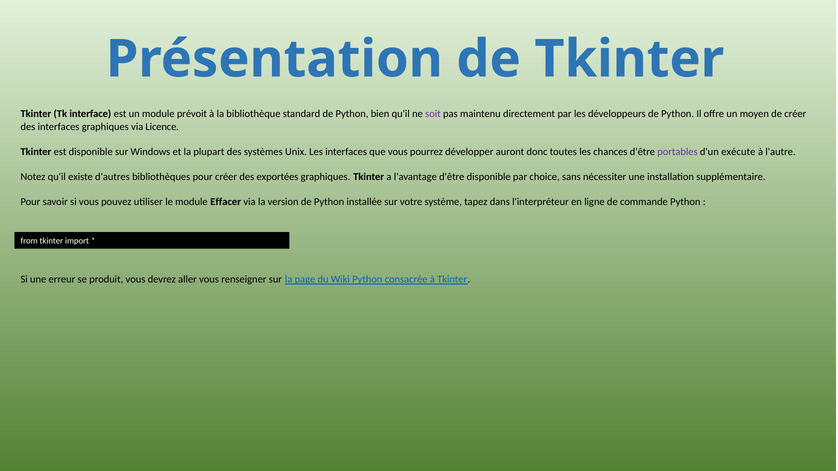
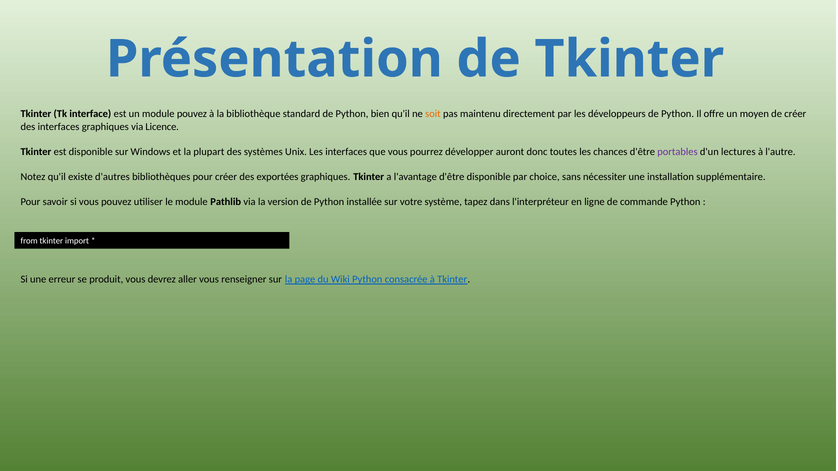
module prévoit: prévoit -> pouvez (192, 114)
soit colour: purple -> orange (433, 114)
exécute: exécute -> lectures (738, 152)
Effacer: Effacer -> Pathlib (226, 202)
